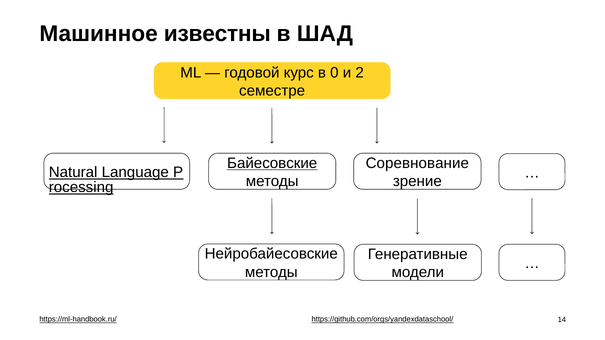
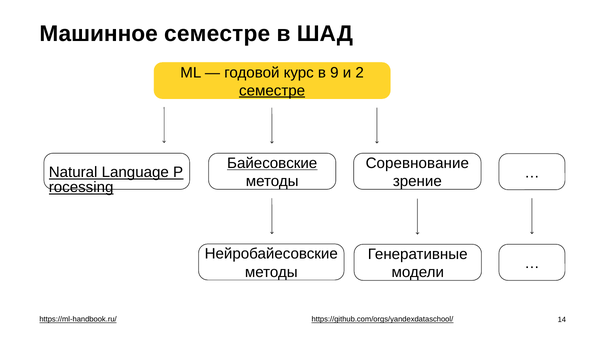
Машинное известны: известны -> семестре (217, 34)
0: 0 -> 9 (334, 73)
семестре underline: none -> present (272, 91)
